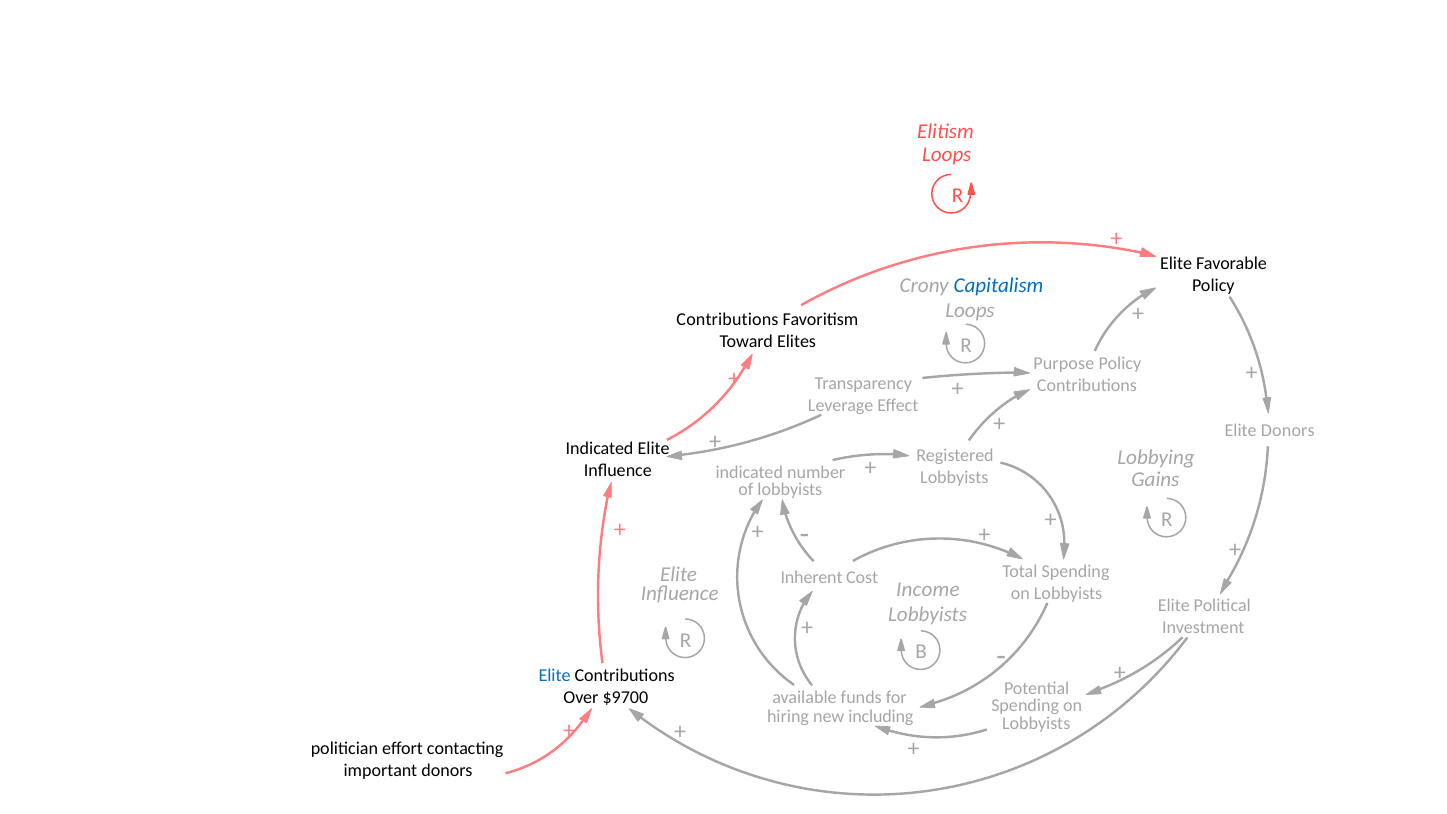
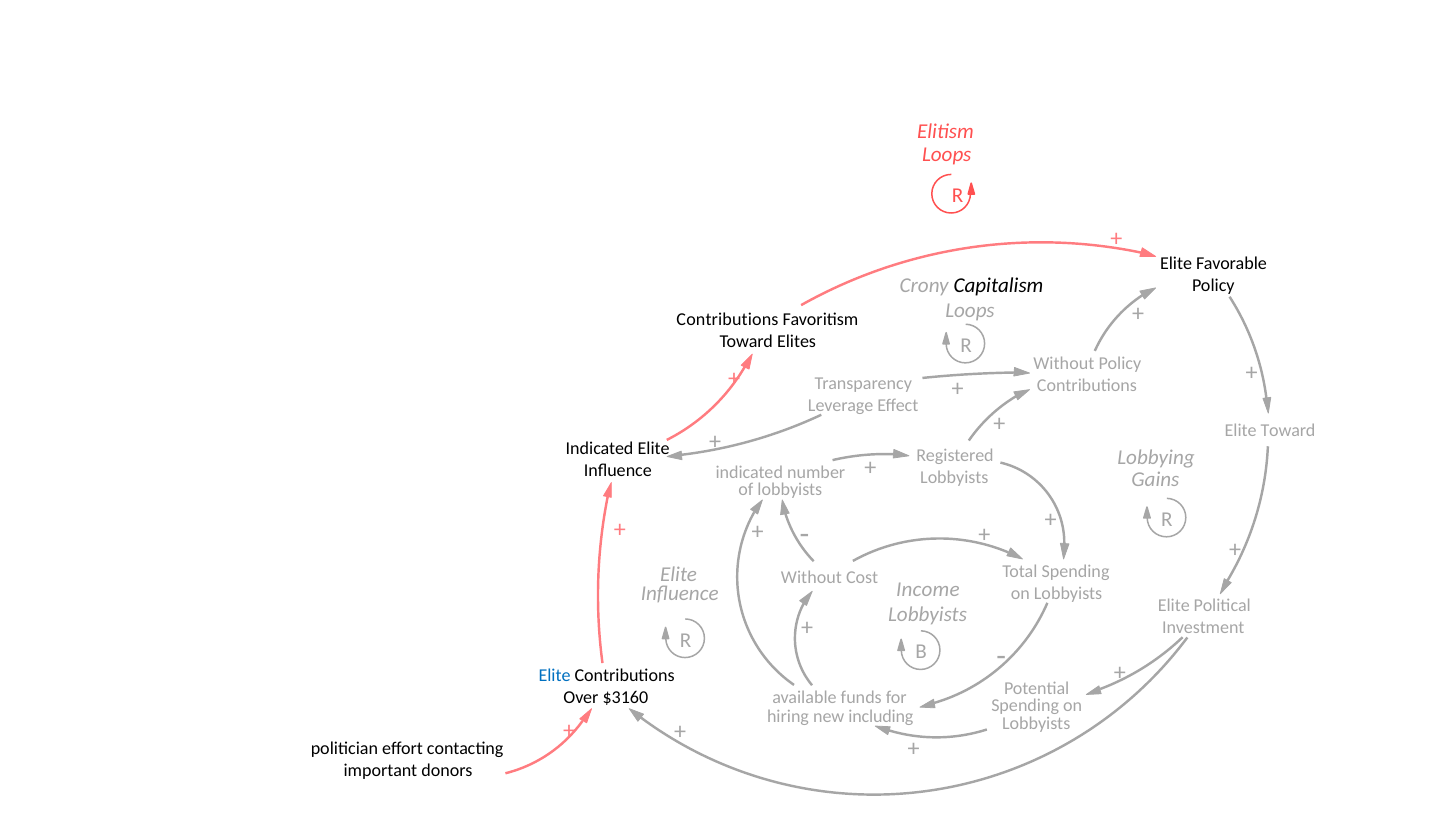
Capitalism colour: blue -> black (998, 285)
Purpose: Purpose -> Without (1064, 364)
Elite Donors: Donors -> Toward (1288, 431)
Inherent: Inherent -> Without (811, 577)
$9700: $9700 -> $3160 (625, 698)
